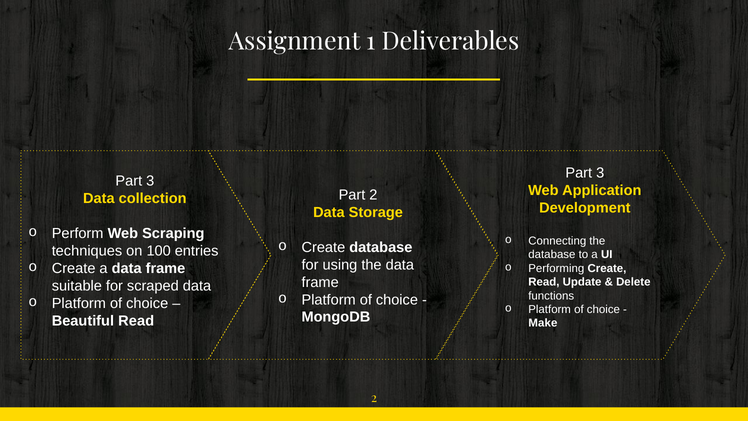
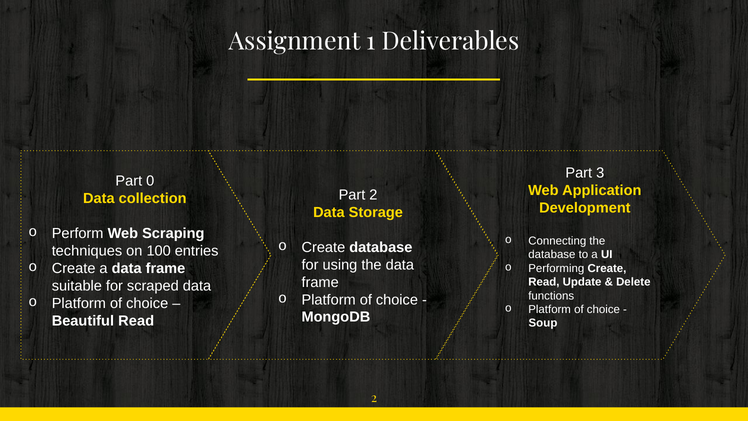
3: 3 -> 0 (150, 181)
Make: Make -> Soup (543, 323)
